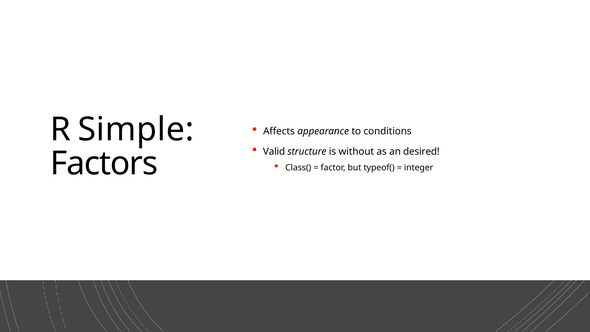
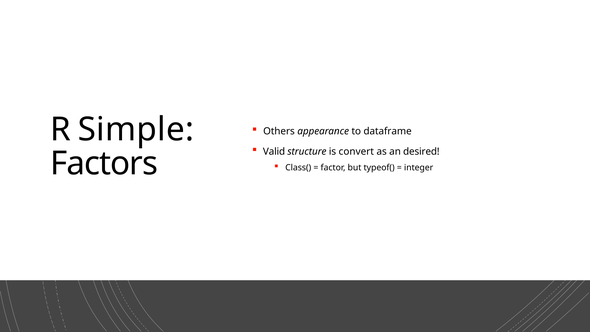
Affects: Affects -> Others (279, 131)
conditions: conditions -> dataframe (388, 131)
without: without -> convert (356, 152)
